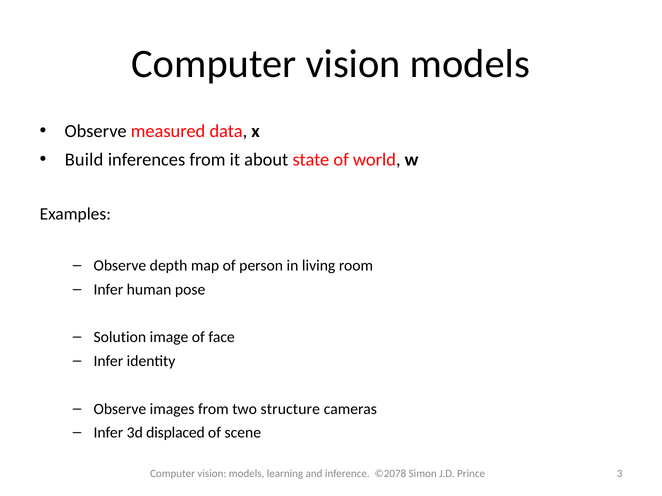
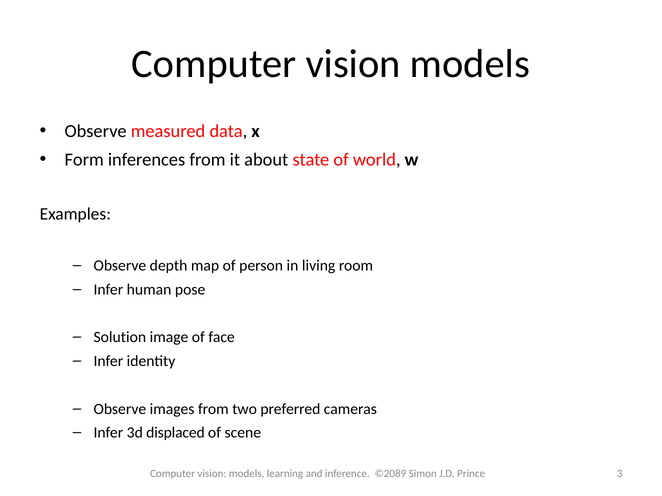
Build: Build -> Form (84, 160)
structure: structure -> preferred (290, 409)
©2078: ©2078 -> ©2089 (390, 474)
